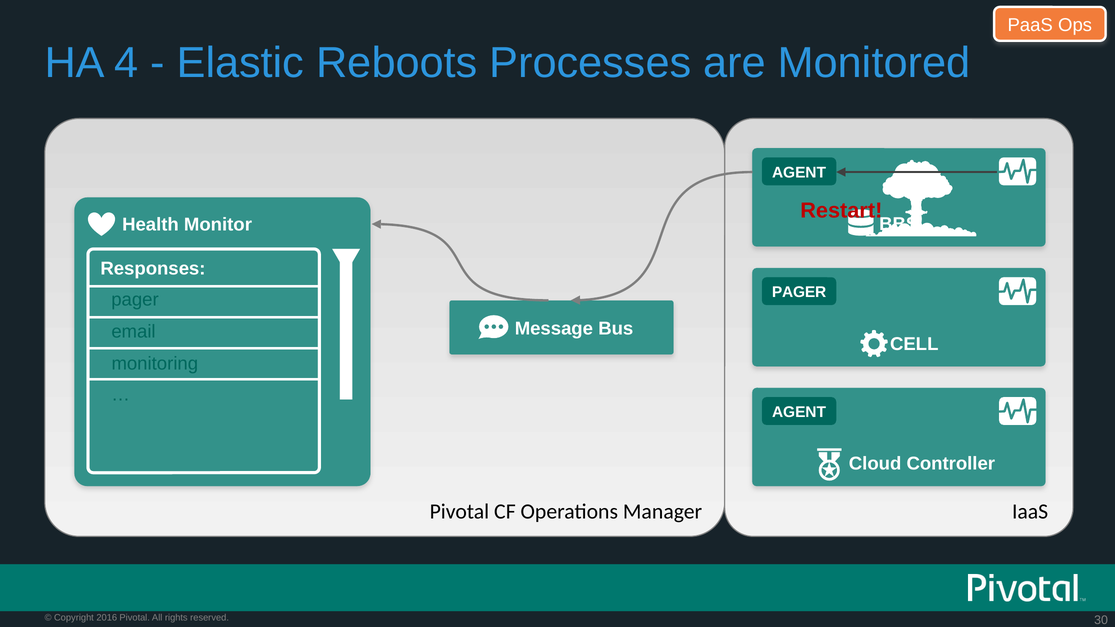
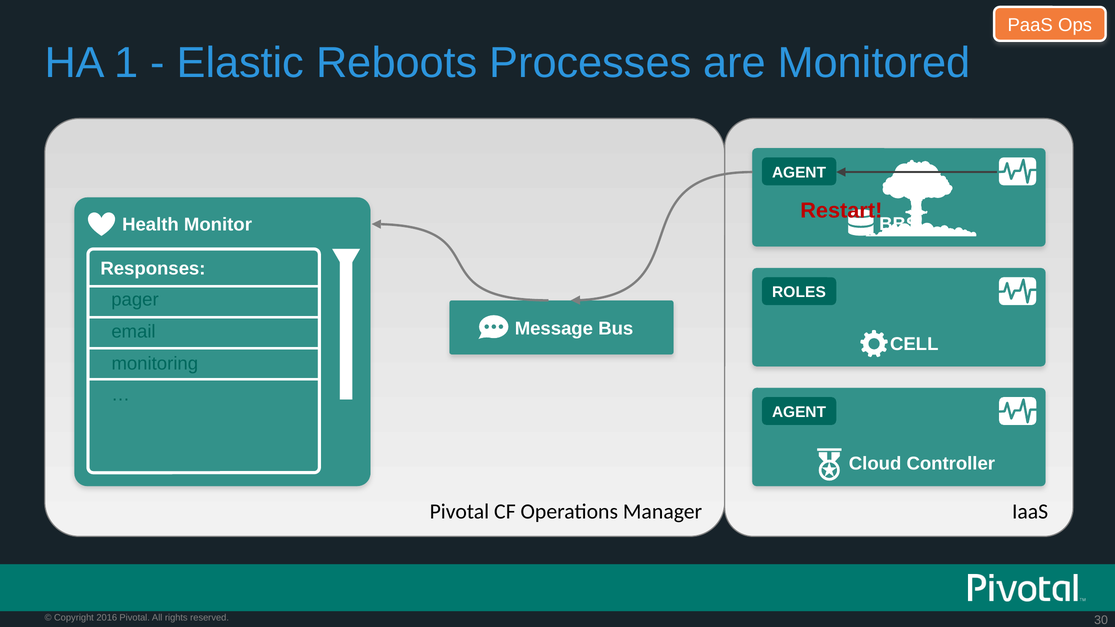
4: 4 -> 1 (126, 63)
PAGER: PAGER -> ROLES (799, 292)
